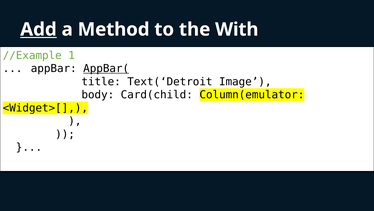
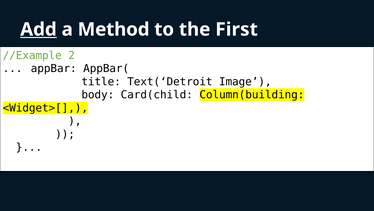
With: With -> First (237, 29)
1: 1 -> 2 (72, 55)
AppBar( underline: present -> none (106, 68)
Column(emulator: Column(emulator -> Column(building (252, 95)
